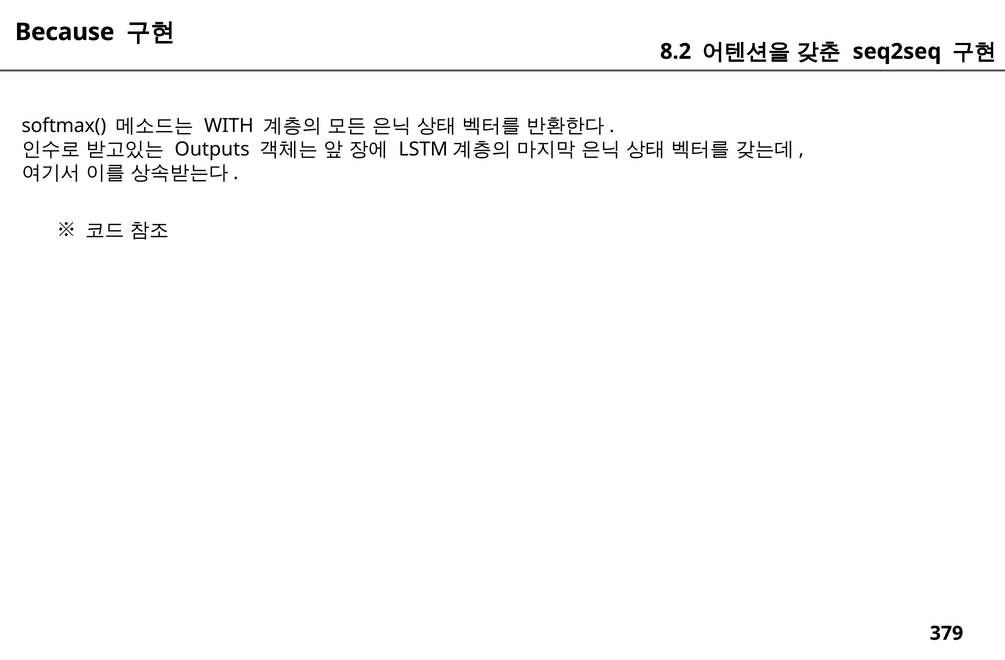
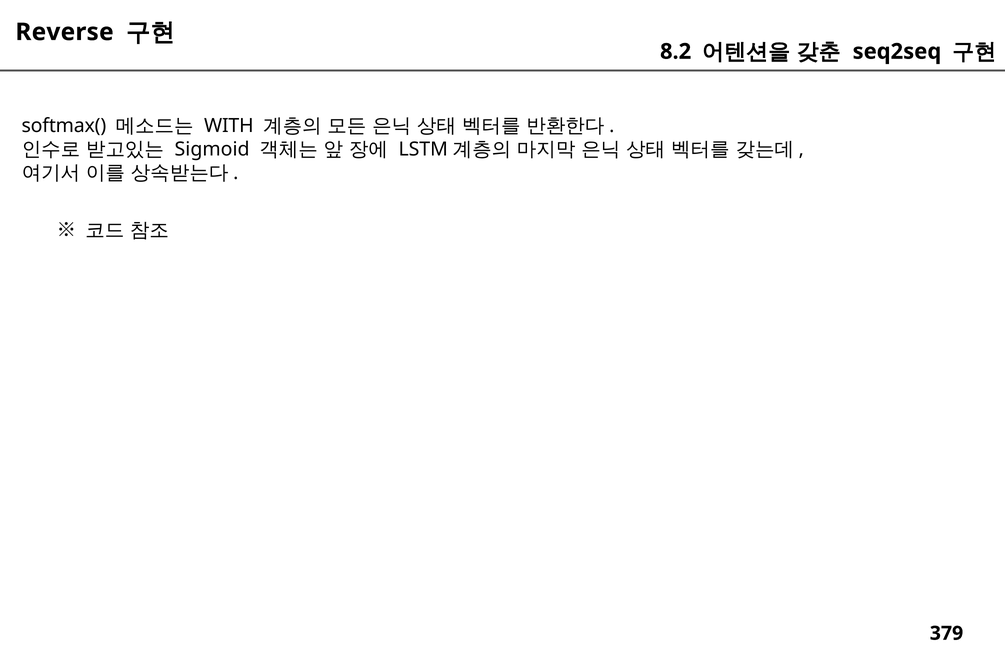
Because: Because -> Reverse (64, 32)
Outputs: Outputs -> Sigmoid (212, 149)
